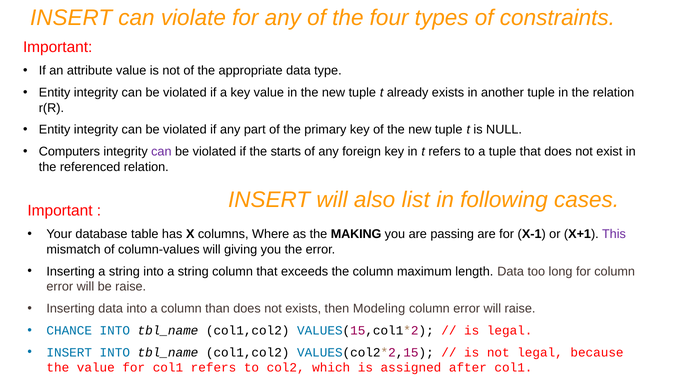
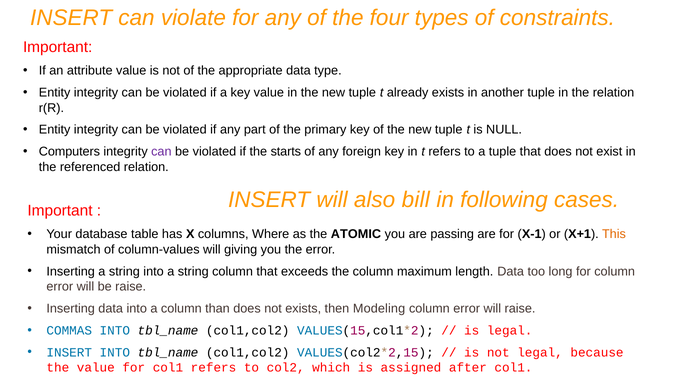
list: list -> bill (416, 199)
MAKING: MAKING -> ATOMIC (356, 234)
This colour: purple -> orange (614, 234)
CHANCE: CHANCE -> COMMAS (69, 330)
